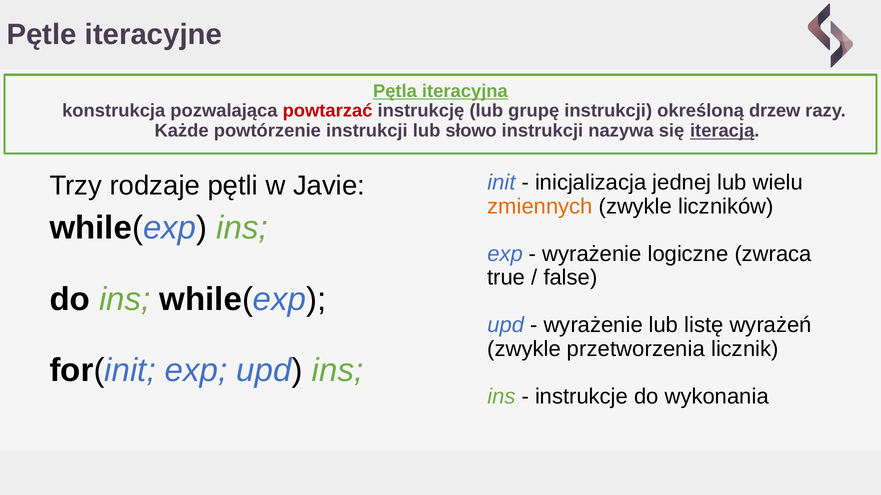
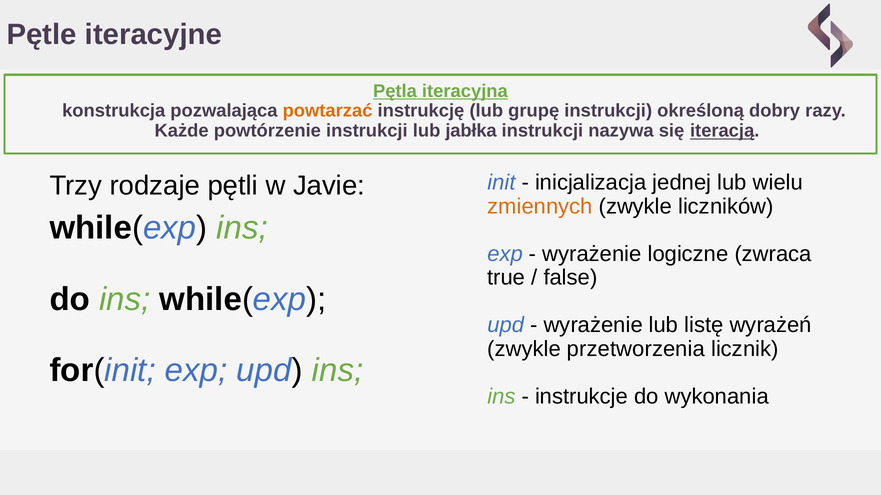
powtarzać colour: red -> orange (328, 111)
drzew: drzew -> dobry (775, 111)
słowo: słowo -> jabłka (471, 131)
